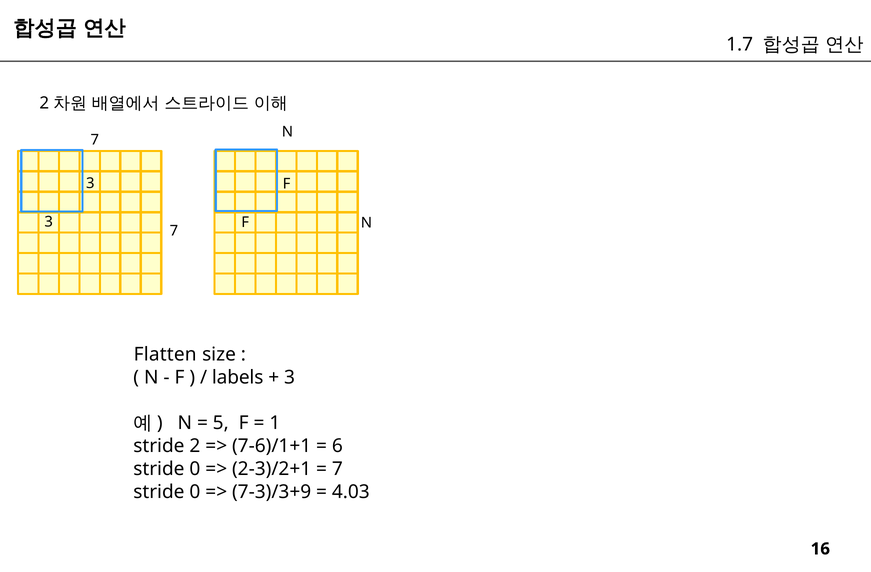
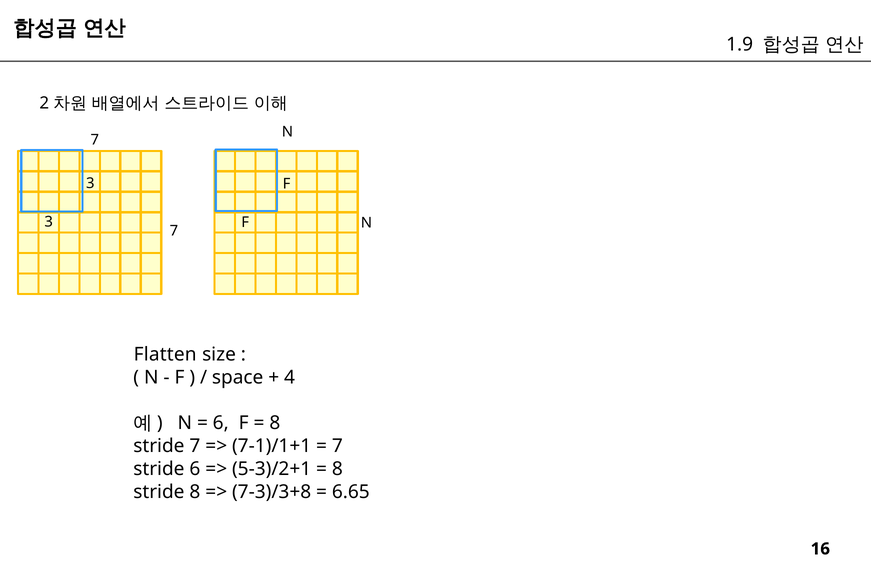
1.7: 1.7 -> 1.9 (740, 45)
labels: labels -> space (238, 377)
3: 3 -> 4 (290, 377)
5: 5 -> 6 (221, 423)
1: 1 -> 8 (275, 423)
stride 2: 2 -> 7 (195, 446)
7-6)/1+1: 7-6)/1+1 -> 7-1)/1+1 (272, 446)
6: 6 -> 7 (337, 446)
0: 0 -> 6 (195, 469)
2-3)/2+1: 2-3)/2+1 -> 5-3)/2+1 (272, 469)
7: 7 -> 8 (337, 469)
0: 0 -> 8 (195, 492)
7-3)/3+9: 7-3)/3+9 -> 7-3)/3+8 (272, 492)
4.03: 4.03 -> 6.65 (351, 492)
